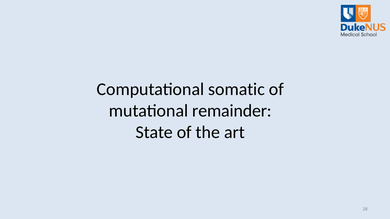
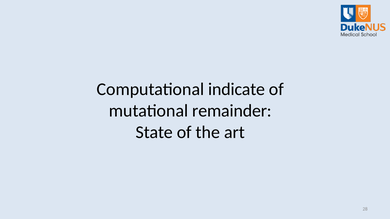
somatic: somatic -> indicate (237, 89)
